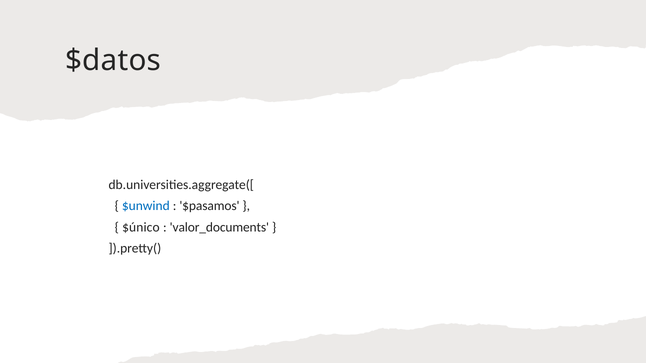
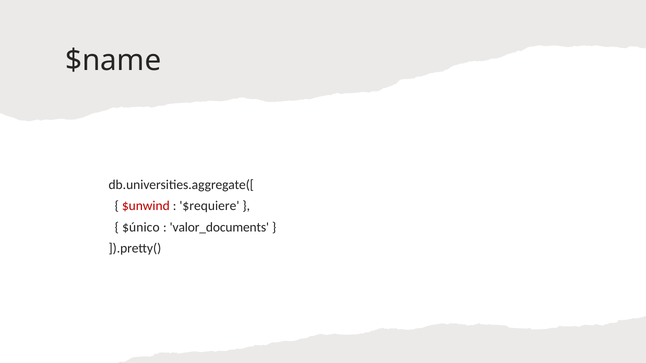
$datos: $datos -> $name (113, 60)
$unwind colour: blue -> red (146, 206)
$pasamos: $pasamos -> $requiere (209, 206)
